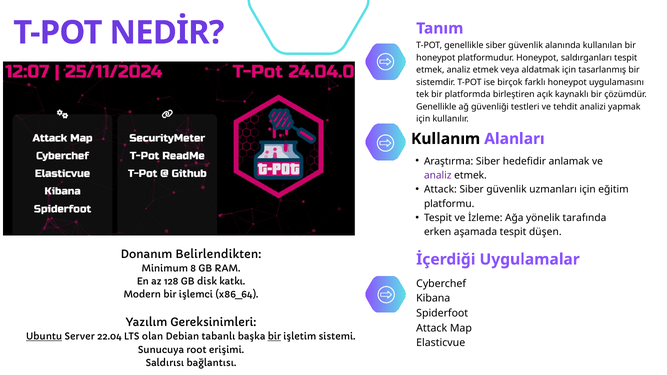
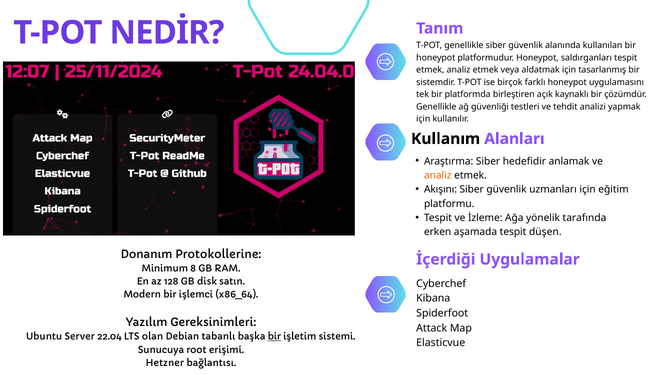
analiz colour: purple -> orange (438, 175)
Attack: Attack -> Akışını (440, 190)
Belirlendikten: Belirlendikten -> Protokollerine (218, 254)
katkı: katkı -> satın (232, 282)
Ubuntu underline: present -> none (44, 337)
Saldırısı: Saldırısı -> Hetzner (165, 363)
